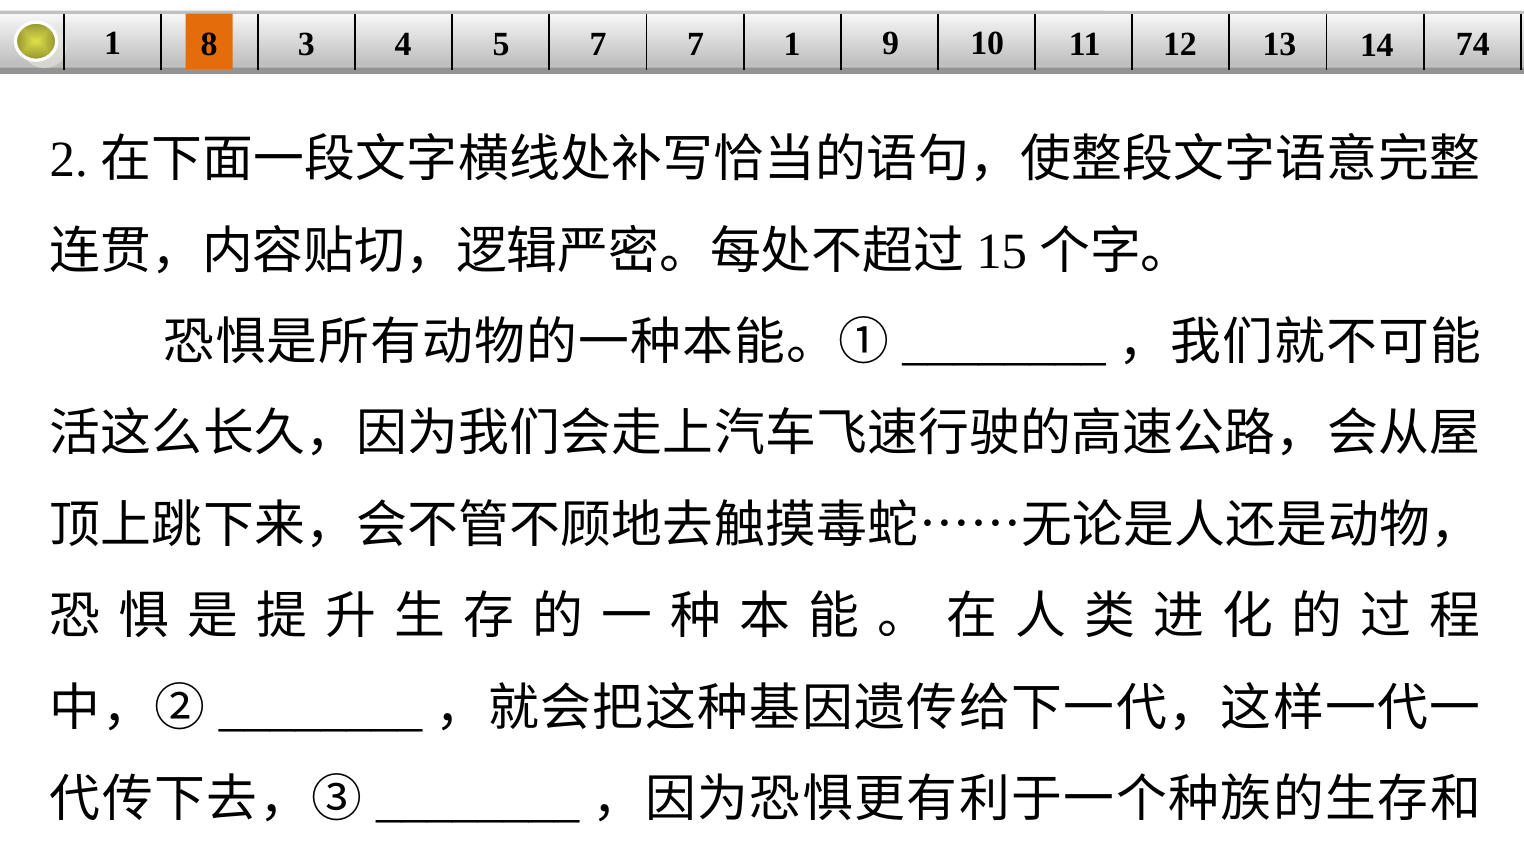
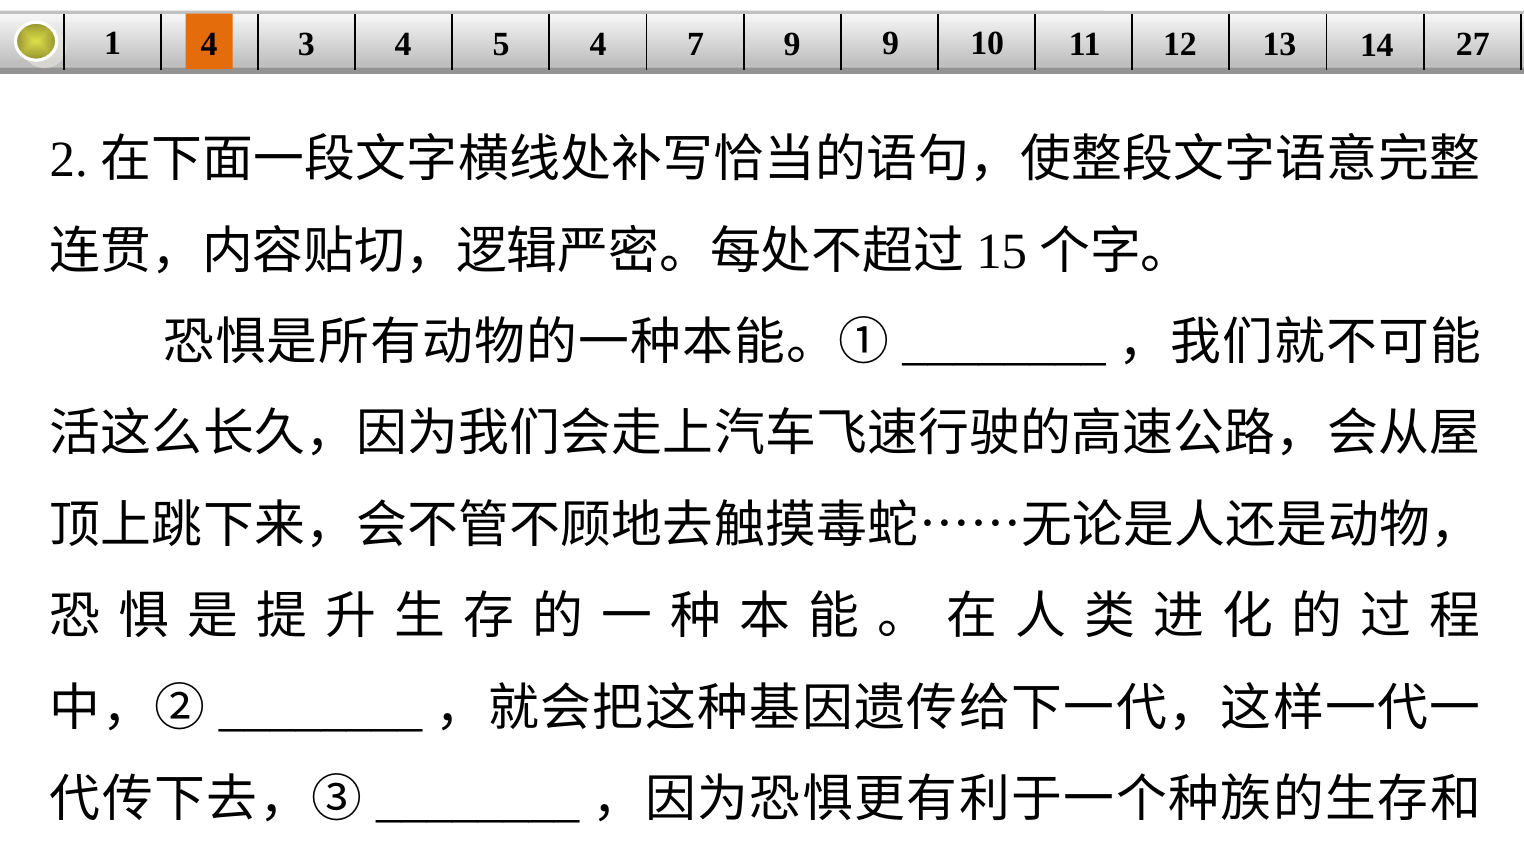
1 8: 8 -> 4 (209, 44)
5 7: 7 -> 4 (598, 44)
7 1: 1 -> 9 (792, 44)
74: 74 -> 27 (1473, 44)
